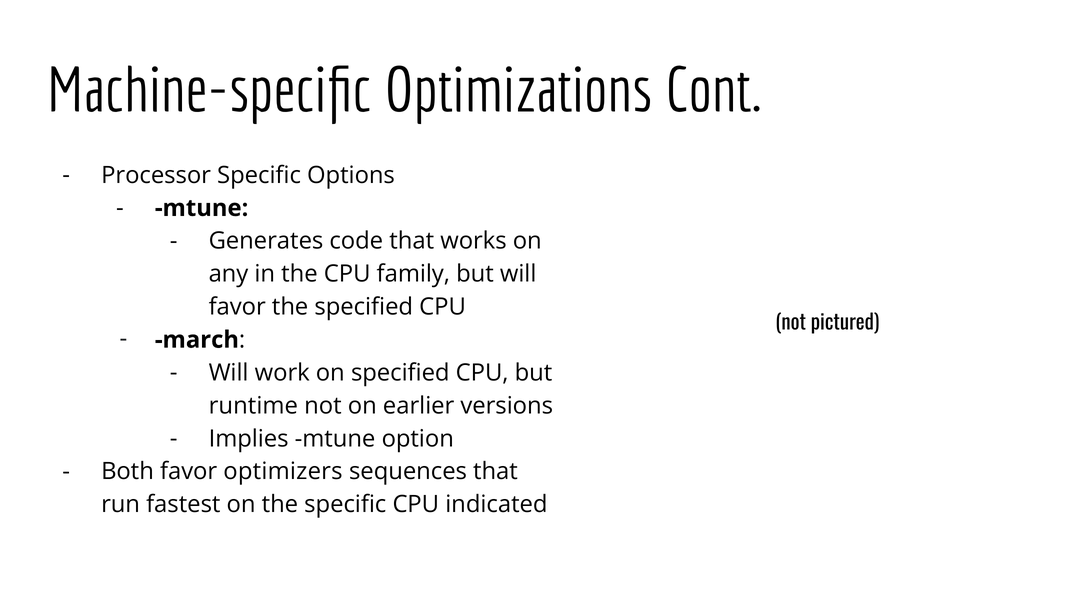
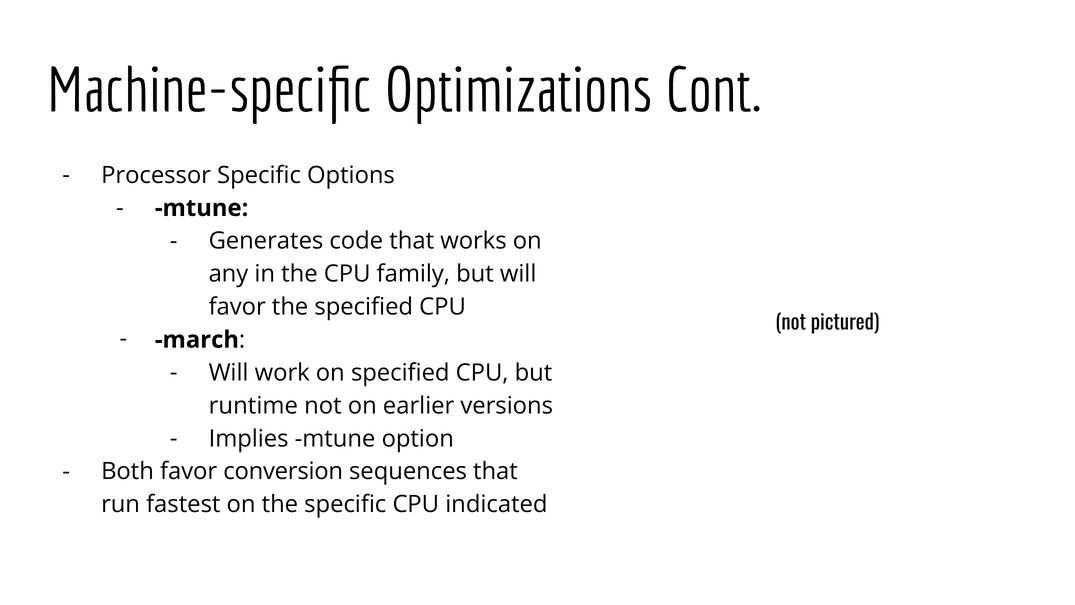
optimizers: optimizers -> conversion (283, 471)
